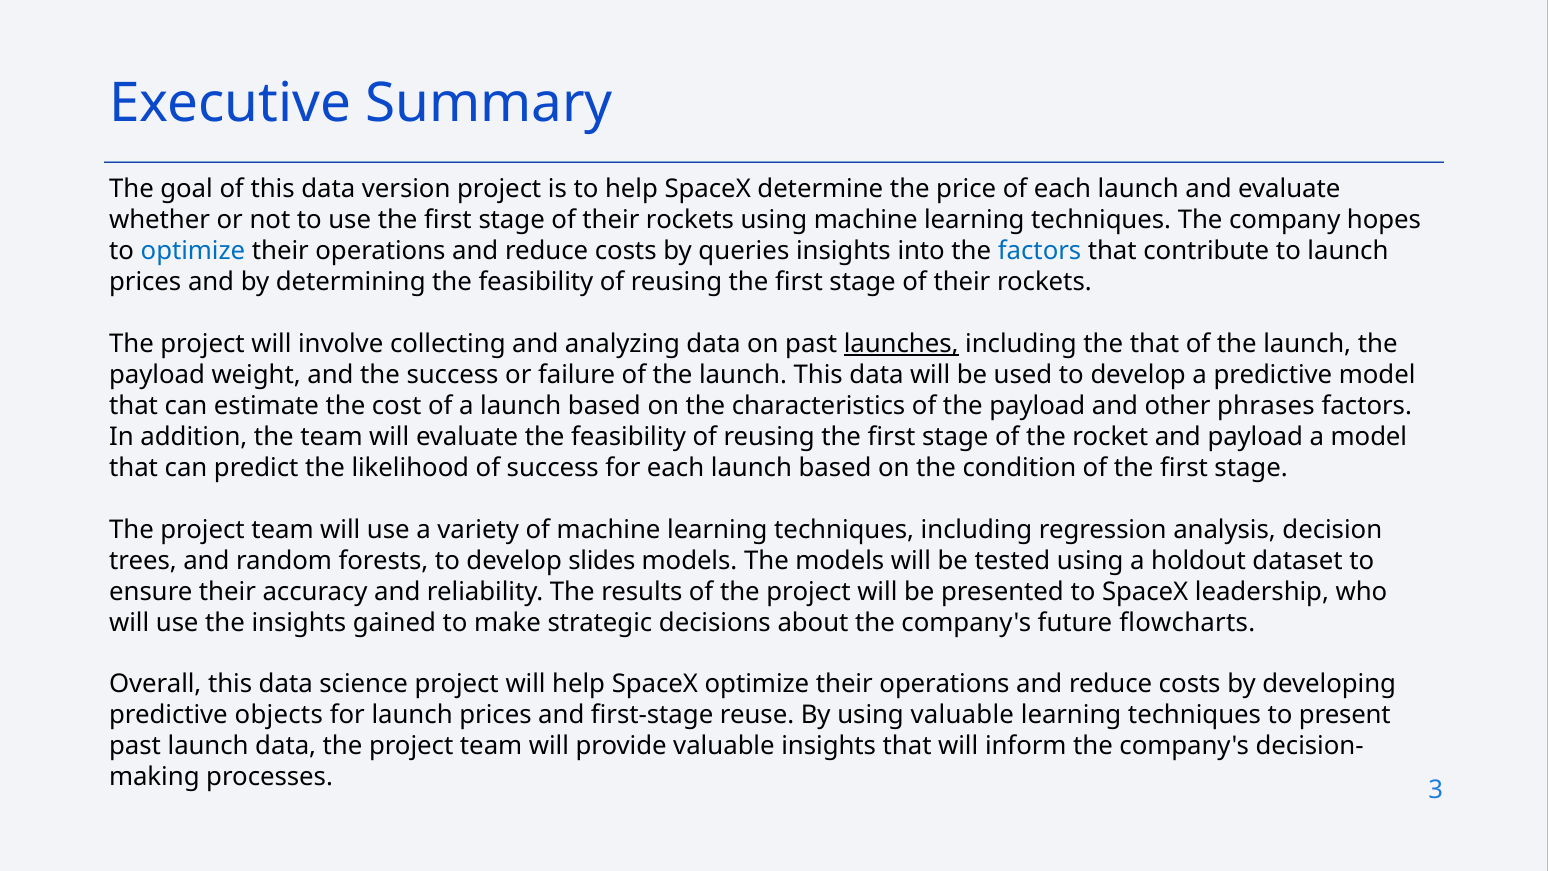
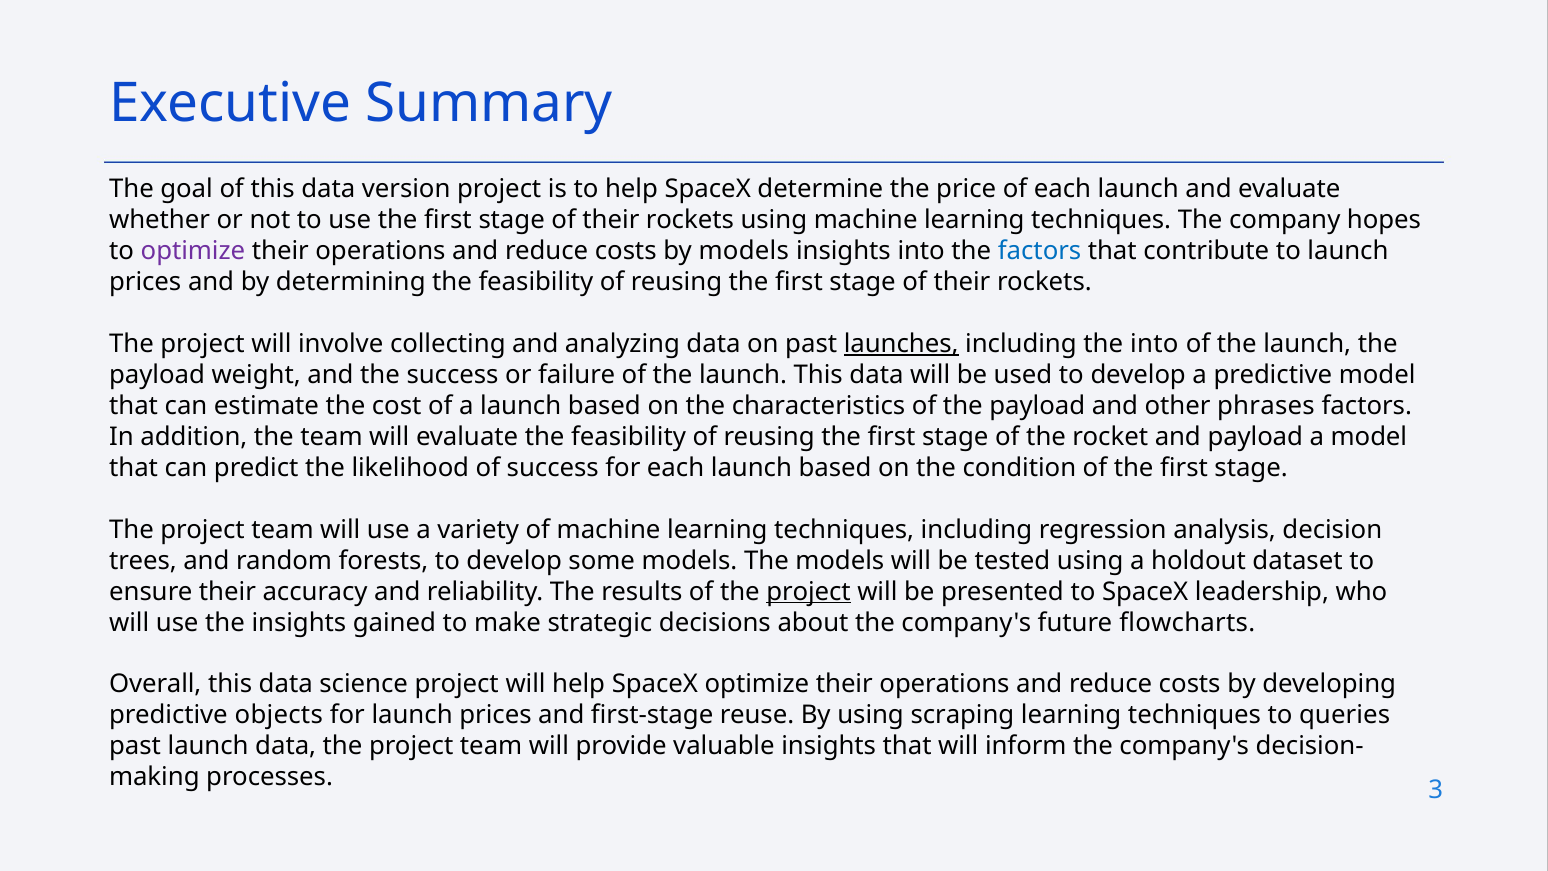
optimize colour: blue -> purple (193, 251)
by queries: queries -> models (744, 251)
the that: that -> into (1154, 344)
slides: slides -> some (602, 560)
project underline: none -> present (809, 591)
using valuable: valuable -> scraping (962, 715)
present: present -> queries (1345, 715)
